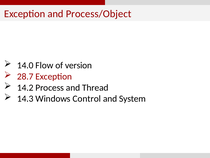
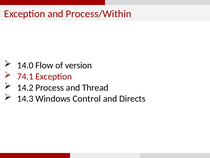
Process/Object: Process/Object -> Process/Within (99, 14)
28.7: 28.7 -> 74.1 (25, 76)
System: System -> Directs (132, 98)
